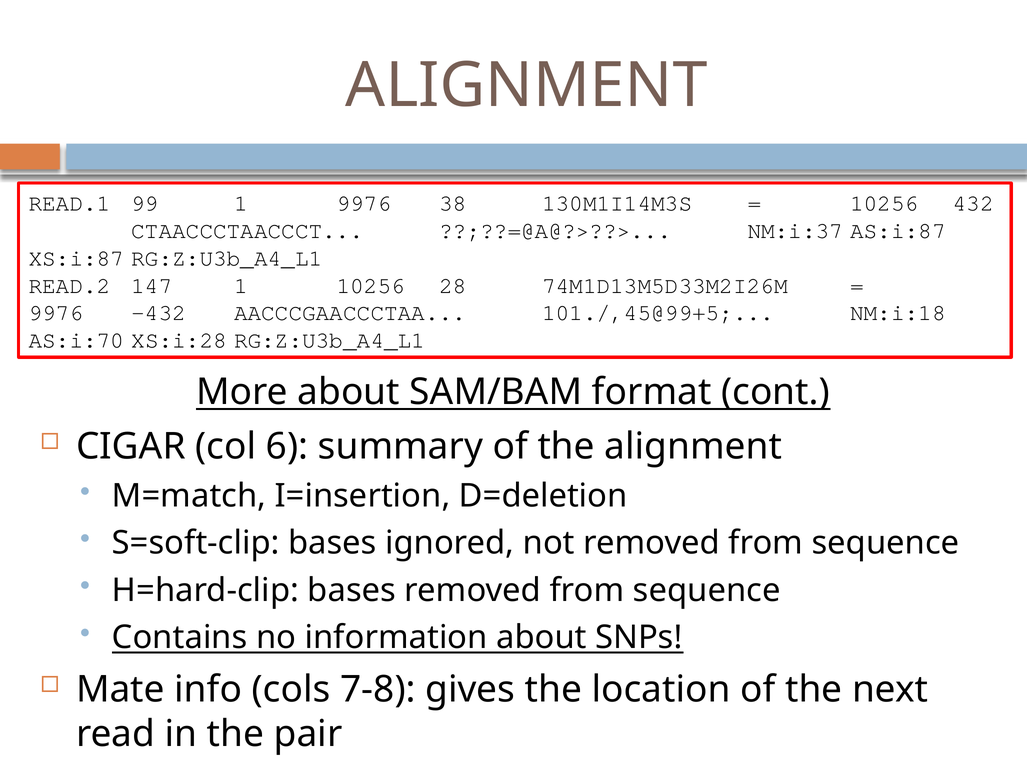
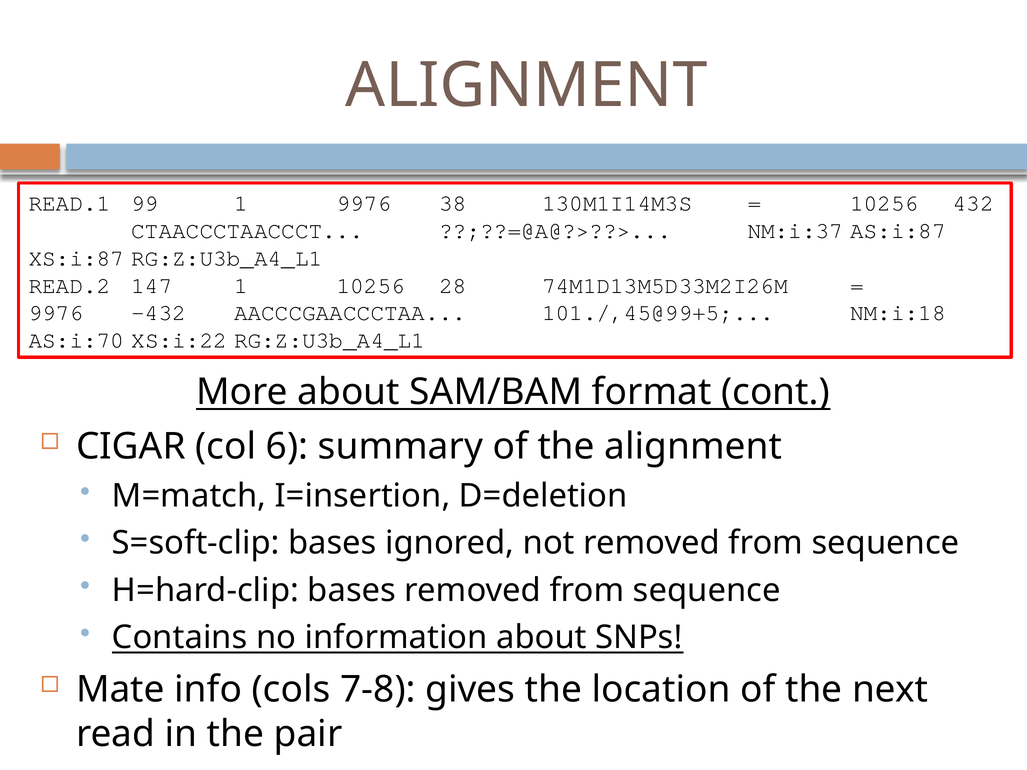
XS:i:28: XS:i:28 -> XS:i:22 (179, 340)
